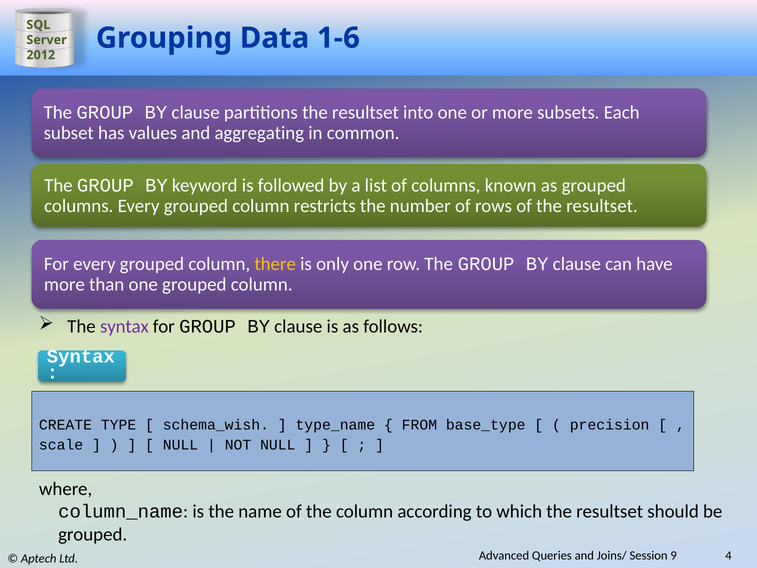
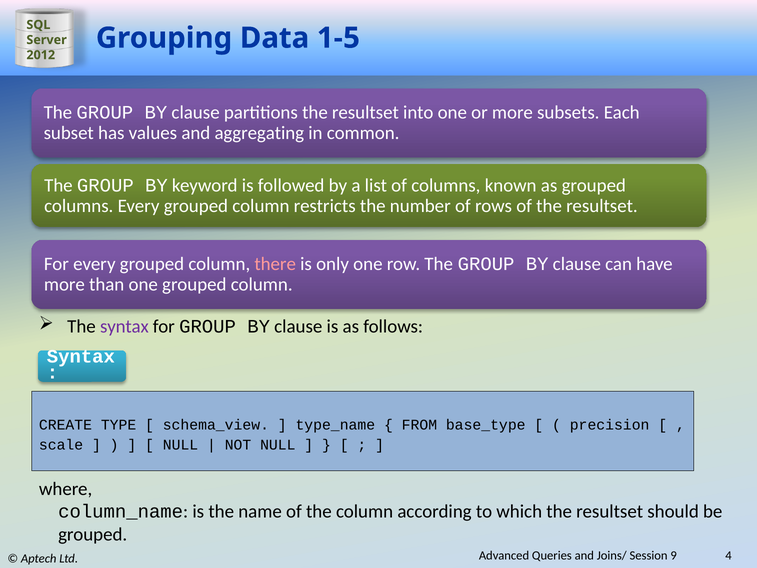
1-6: 1-6 -> 1-5 (338, 38)
there colour: yellow -> pink (275, 264)
schema_wish: schema_wish -> schema_view (216, 425)
